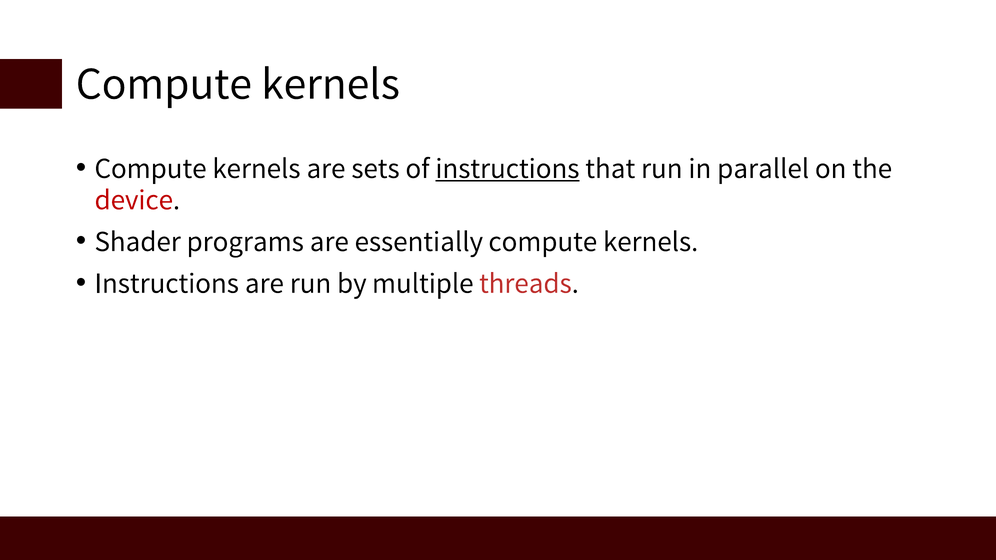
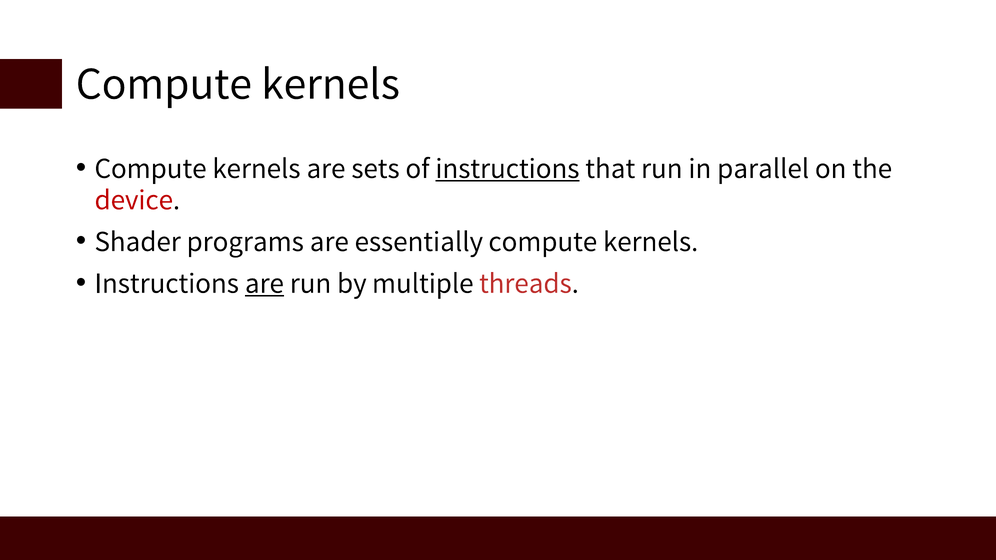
are underline: none -> present (264, 283)
